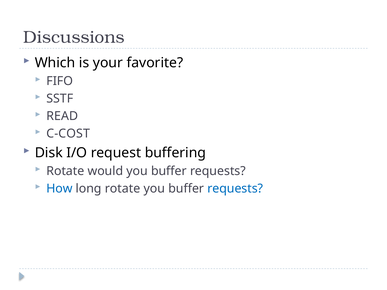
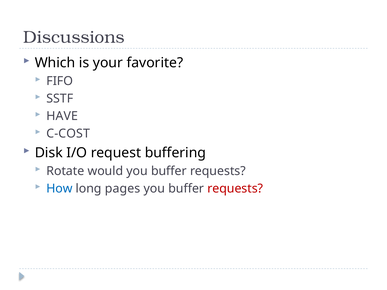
READ: READ -> HAVE (62, 116)
long rotate: rotate -> pages (123, 189)
requests colour: blue -> red (235, 189)
